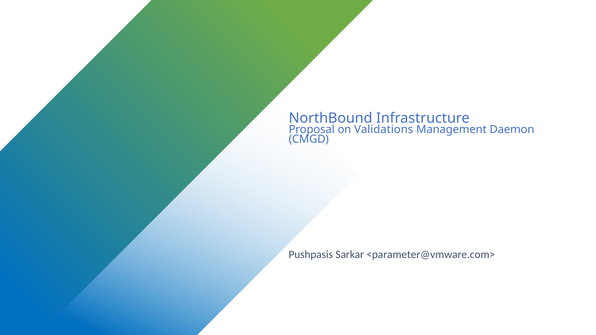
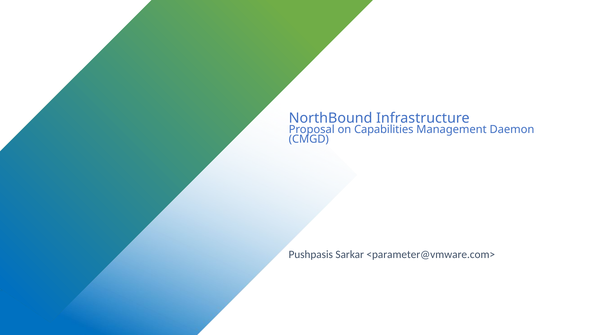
Validations: Validations -> Capabilities (384, 129)
